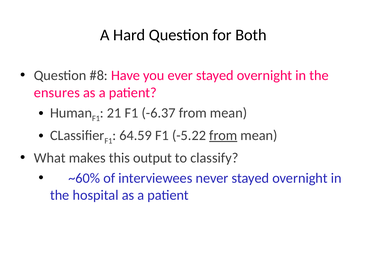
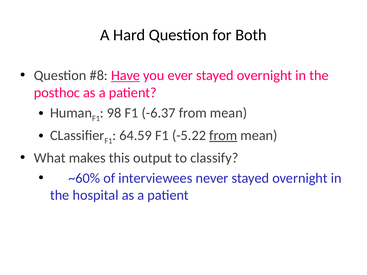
Have underline: none -> present (125, 76)
ensures: ensures -> posthoc (57, 93)
21: 21 -> 98 (114, 113)
